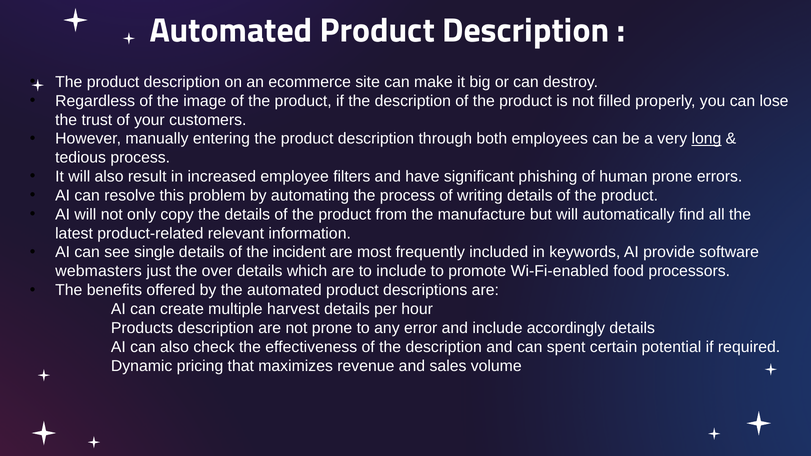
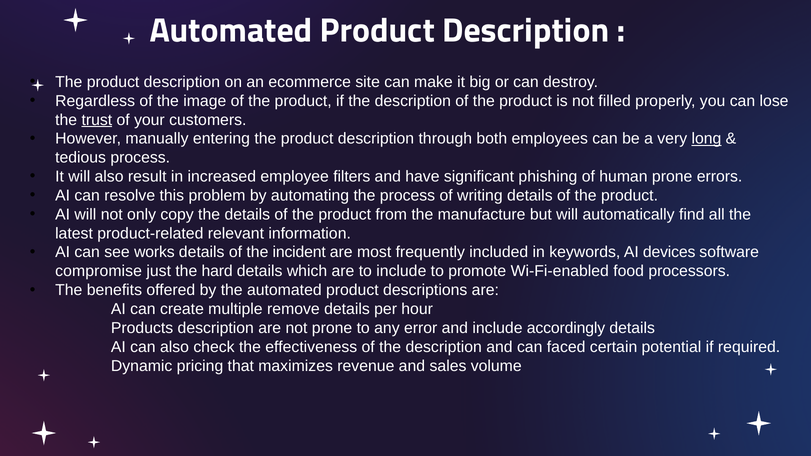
trust underline: none -> present (97, 120)
single: single -> works (154, 252)
provide: provide -> devices (669, 252)
webmasters: webmasters -> compromise (99, 271)
over: over -> hard (217, 271)
harvest: harvest -> remove (293, 309)
spent: spent -> faced (566, 347)
